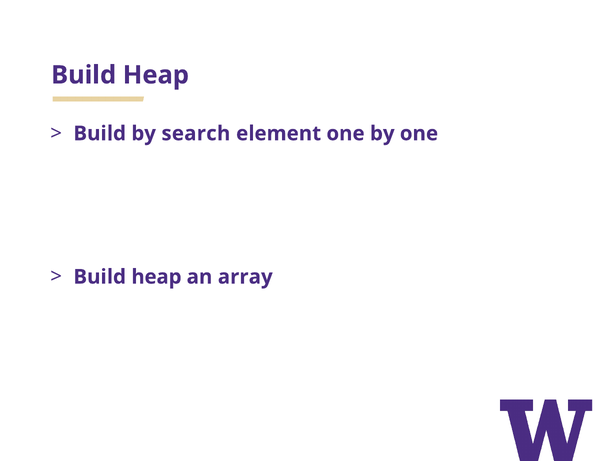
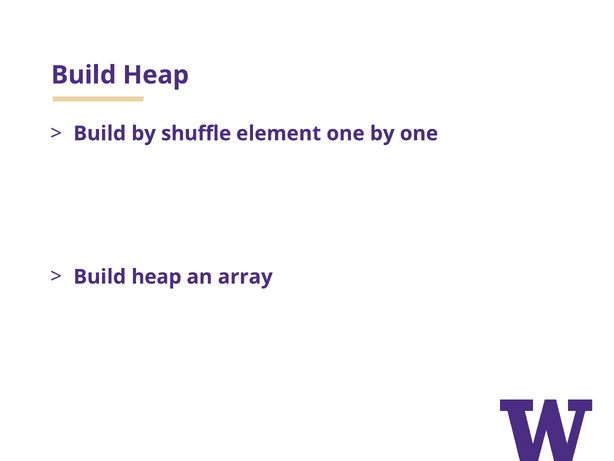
search: search -> shuffle (196, 133)
